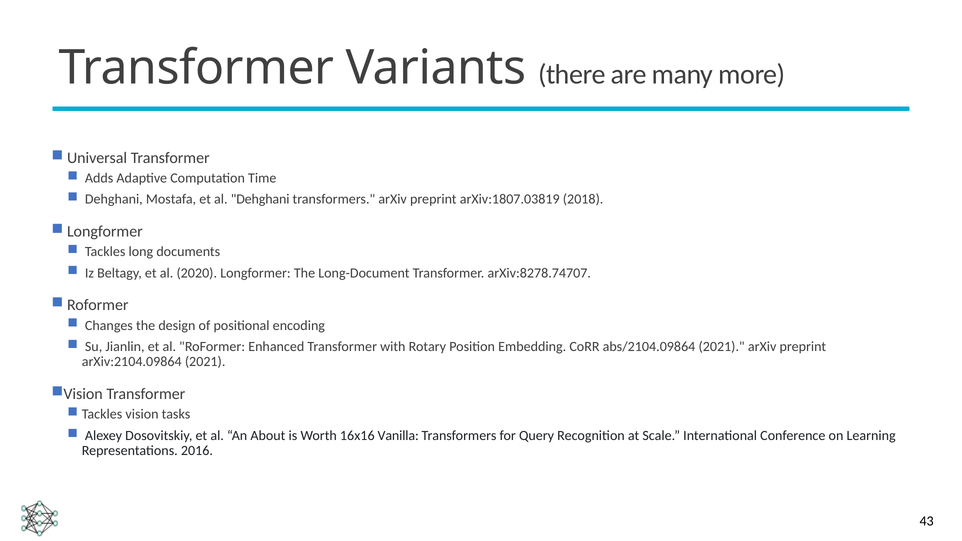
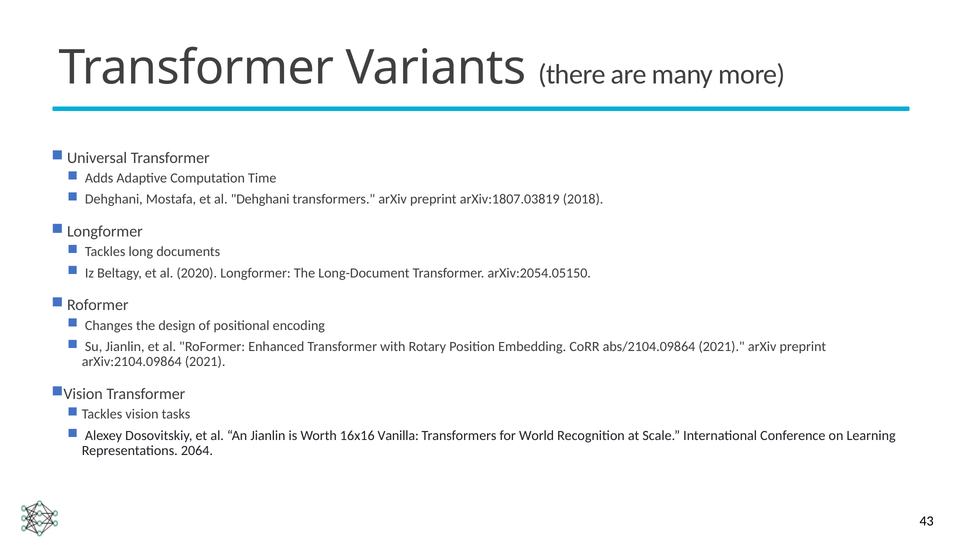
arXiv:8278.74707: arXiv:8278.74707 -> arXiv:2054.05150 (539, 273)
An About: About -> Jianlin (268, 436)
Query: Query -> World (537, 436)
2016: 2016 -> 2064 (197, 451)
